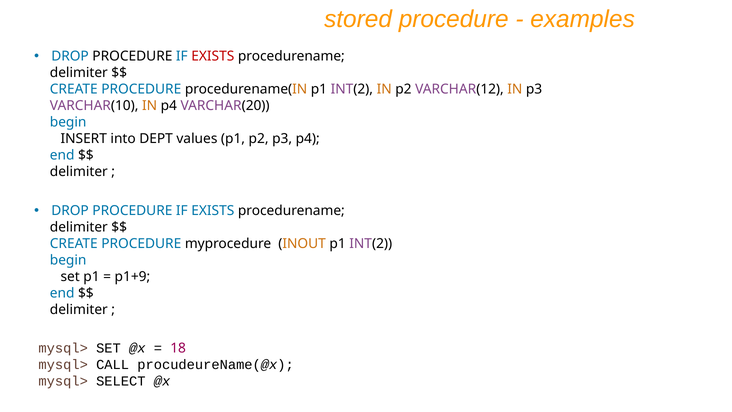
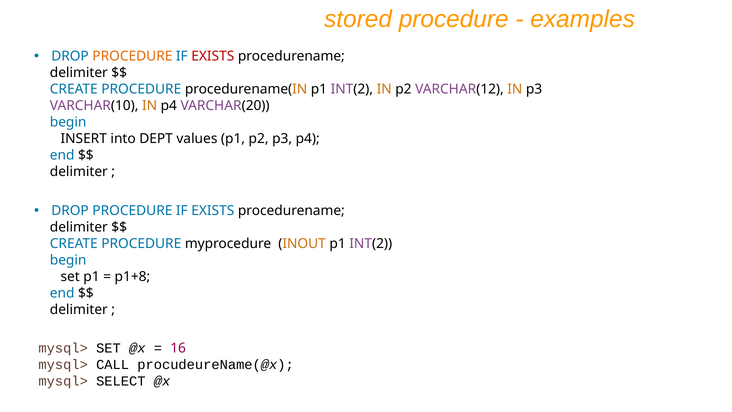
PROCEDURE colour: black -> orange (132, 56)
p1+9: p1+9 -> p1+8 (132, 277)
18: 18 -> 16 (178, 348)
